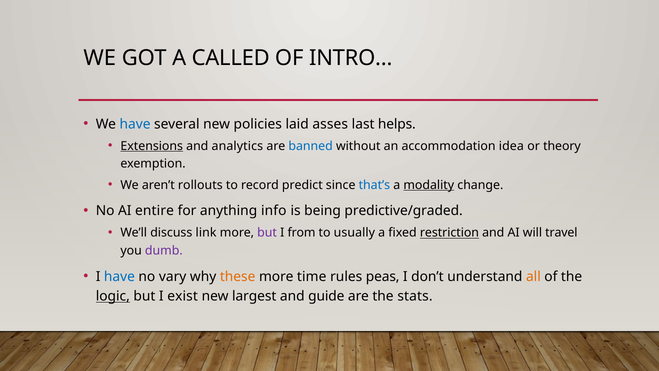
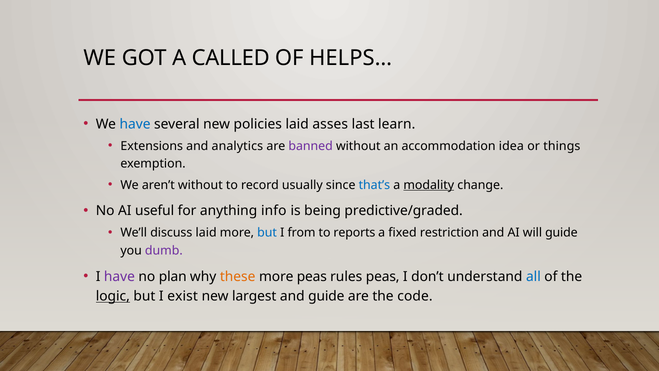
INTRO…: INTRO… -> HELPS… (351, 58)
helps: helps -> learn (397, 124)
Extensions underline: present -> none (152, 146)
banned colour: blue -> purple (311, 146)
theory: theory -> things (562, 146)
aren’t rollouts: rollouts -> without (200, 185)
predict: predict -> usually (302, 185)
entire: entire -> useful (155, 211)
discuss link: link -> laid (206, 233)
but colour: purple -> blue (267, 233)
usually: usually -> reports (354, 233)
restriction underline: present -> none (449, 233)
will travel: travel -> guide (561, 233)
have colour: blue -> purple (119, 276)
vary: vary -> plan (173, 276)
more time: time -> peas (312, 276)
all colour: orange -> blue (533, 276)
stats: stats -> code (415, 296)
